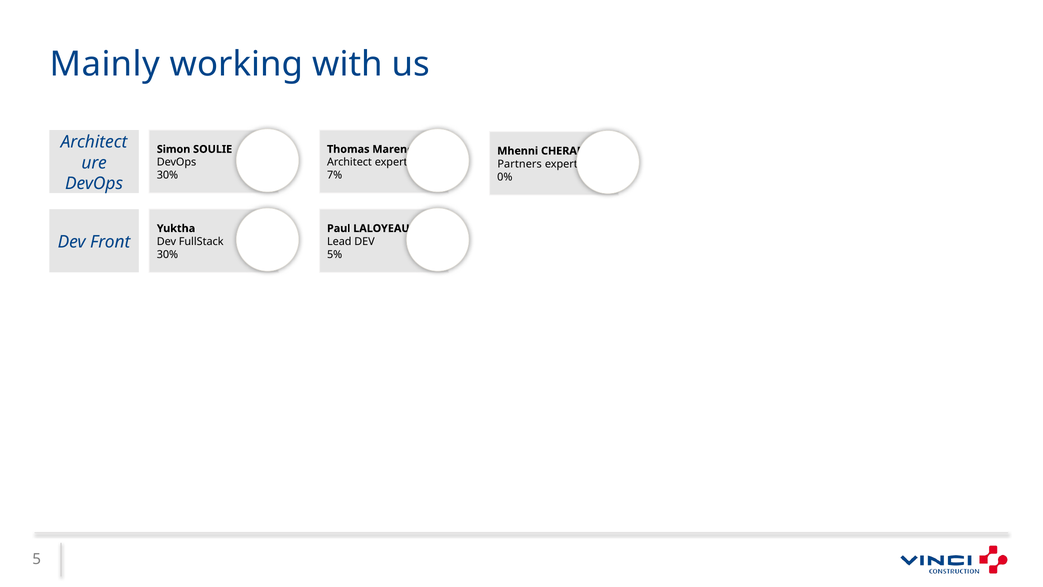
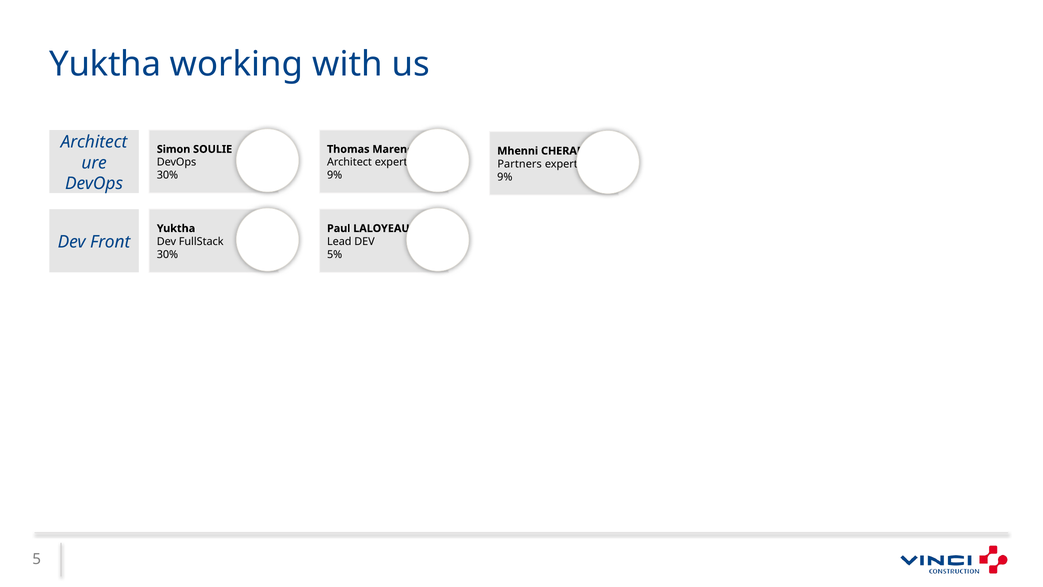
Mainly: Mainly -> Yuktha (105, 64)
7%: 7% -> 9% (335, 175)
0%: 0% -> 9% (505, 177)
